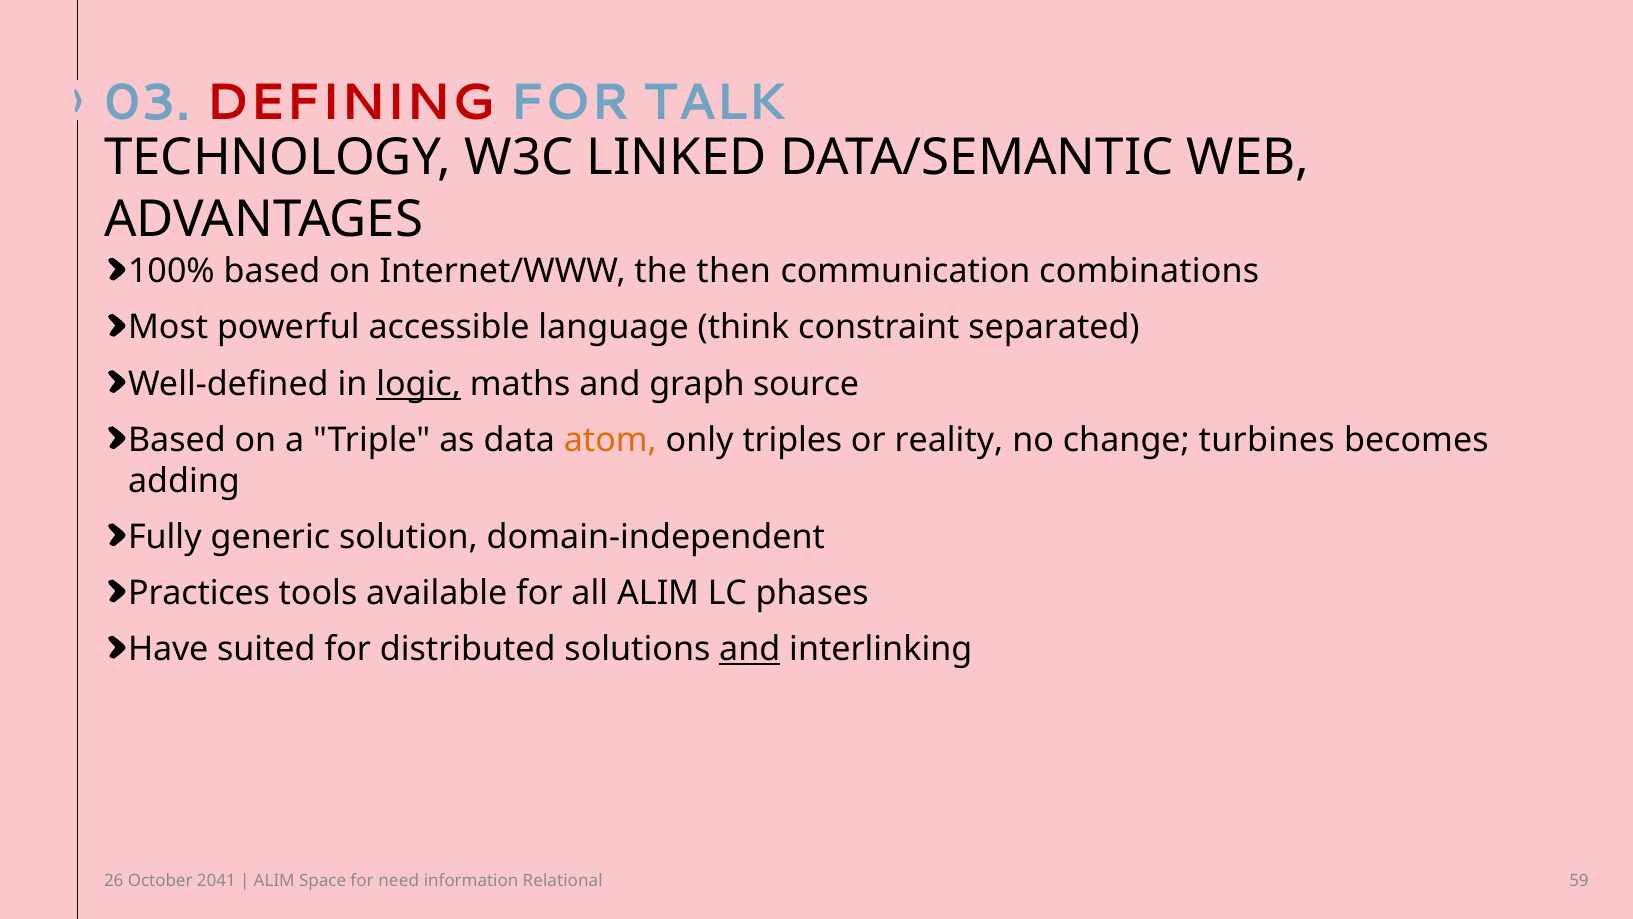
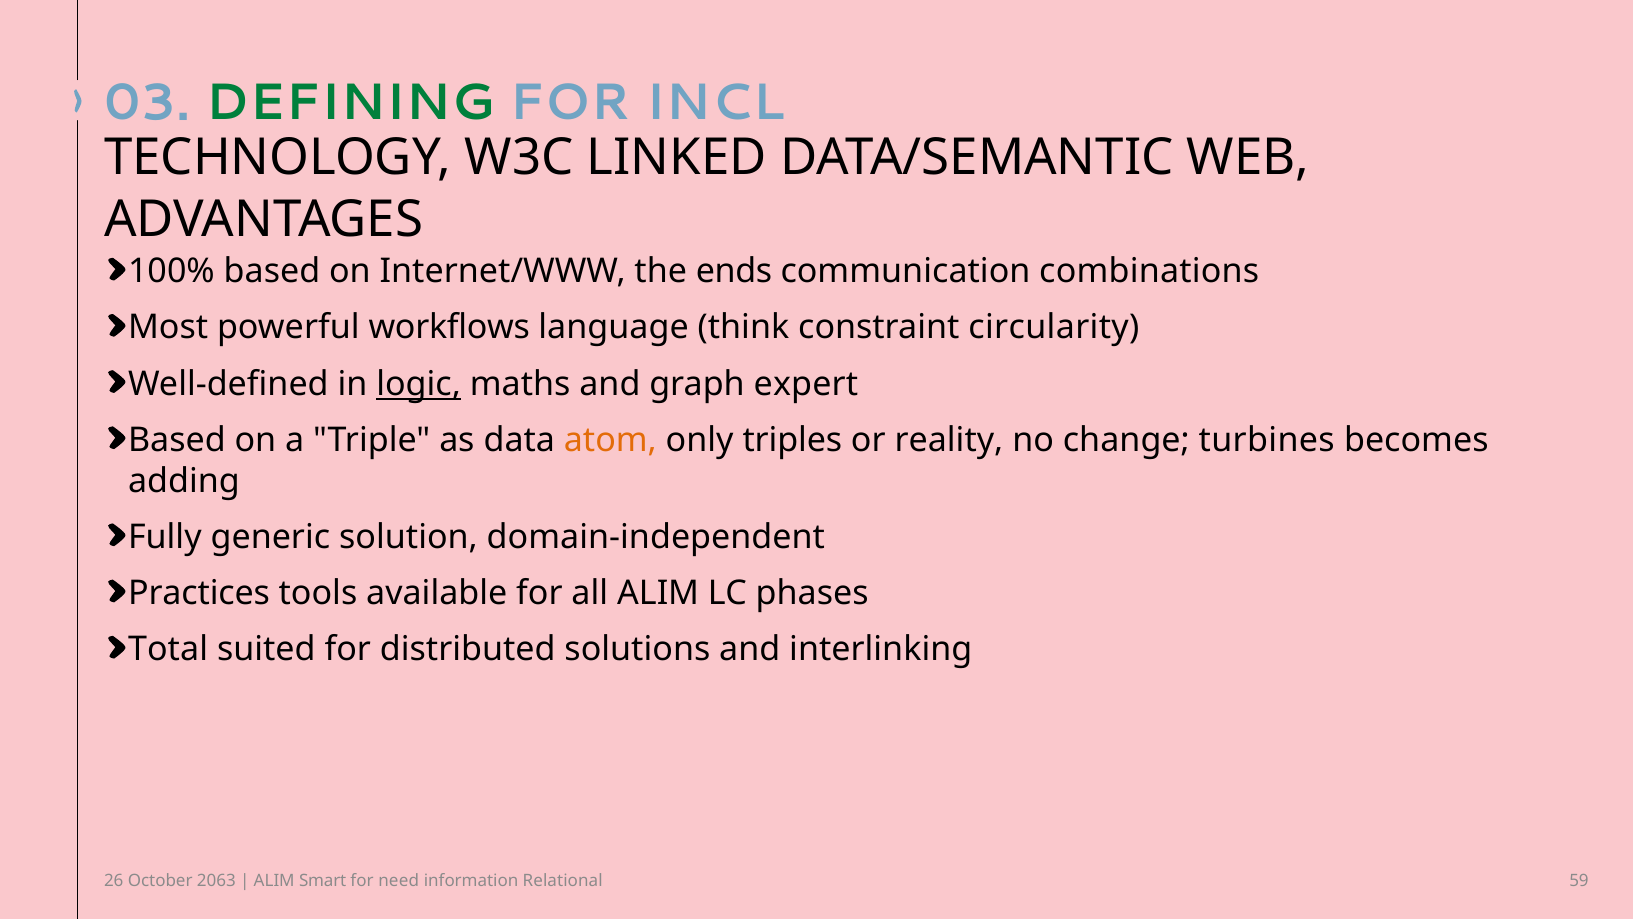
DEFINING colour: red -> green (350, 102)
TALK: TALK -> INCL (715, 102)
then: then -> ends (734, 271)
accessible: accessible -> workflows (449, 328)
separated: separated -> circularity (1054, 328)
source: source -> expert (806, 384)
Have: Have -> Total (168, 649)
and underline: present -> none (750, 649)
2041: 2041 -> 2063 (216, 880)
Space: Space -> Smart (323, 880)
